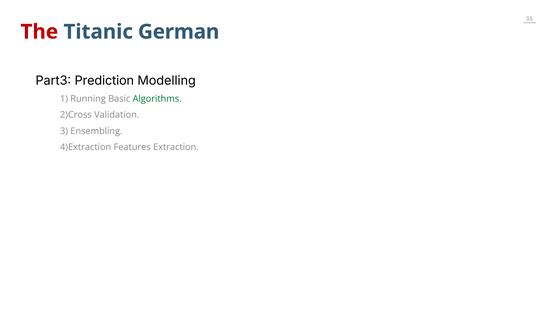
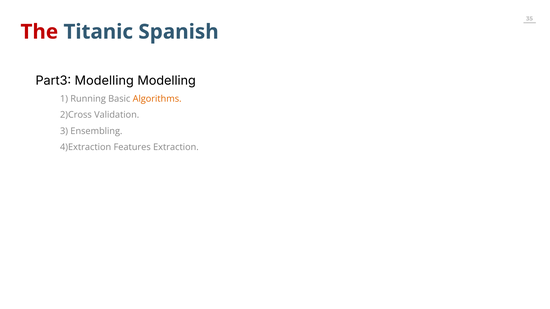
German: German -> Spanish (179, 32)
Part3 Prediction: Prediction -> Modelling (104, 81)
Algorithms colour: green -> orange (157, 99)
